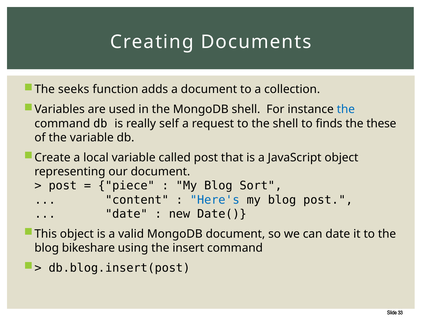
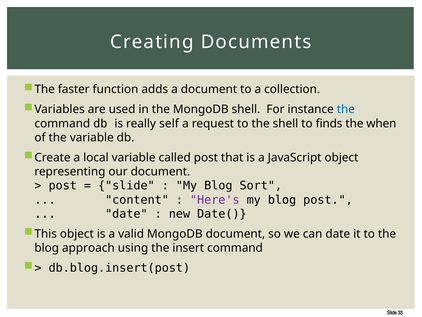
seeks: seeks -> faster (74, 89)
these: these -> when (381, 123)
piece: piece -> slide (126, 185)
Here's colour: blue -> purple (215, 200)
bikeshare: bikeshare -> approach (88, 248)
